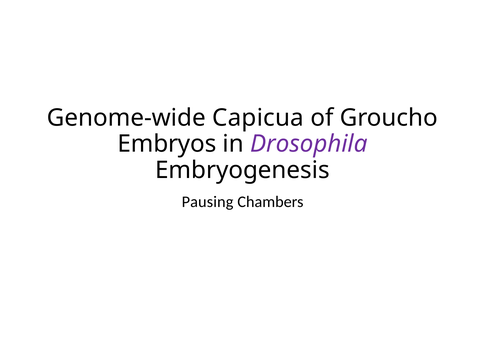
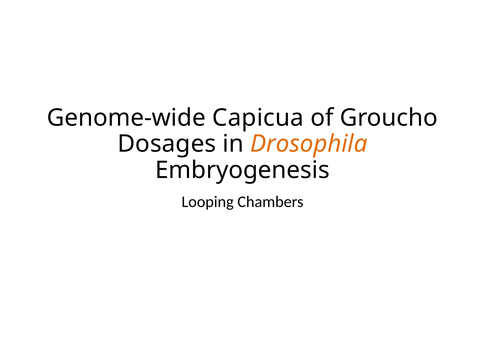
Embryos: Embryos -> Dosages (167, 144)
Drosophila colour: purple -> orange (309, 144)
Pausing: Pausing -> Looping (208, 202)
